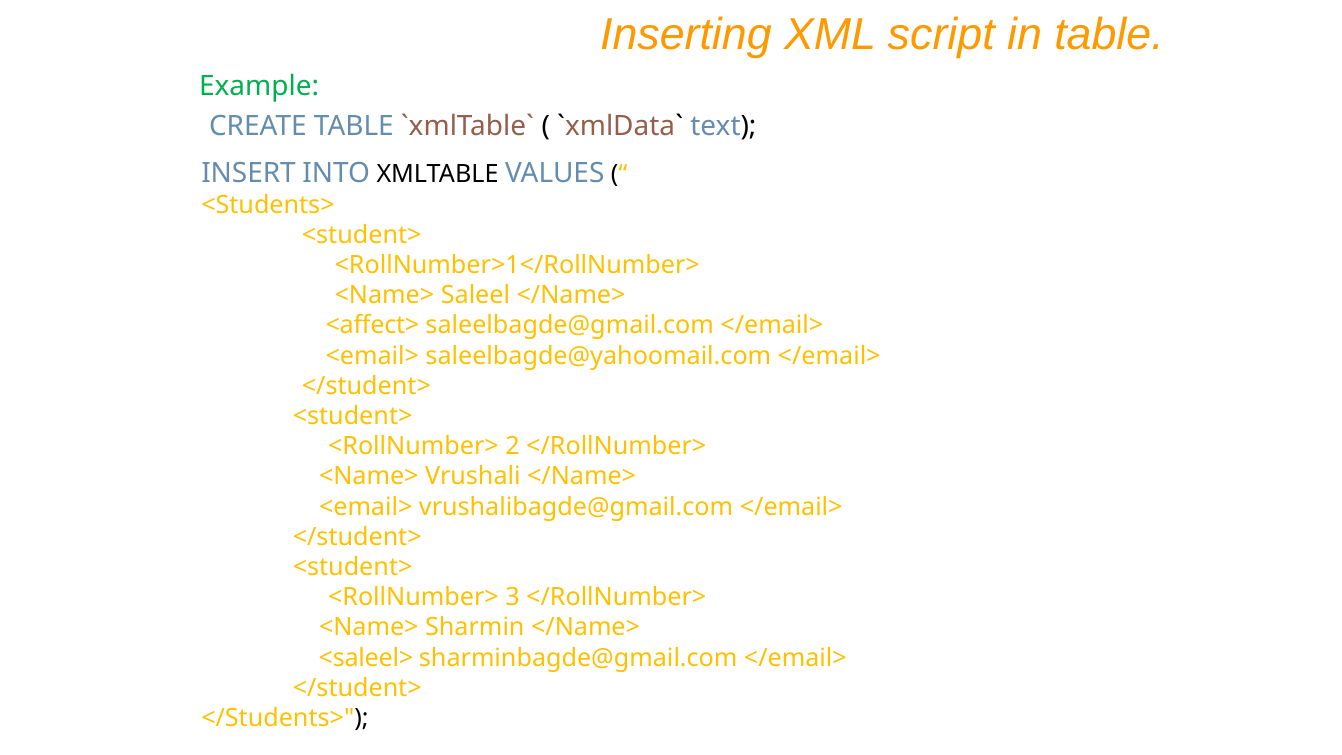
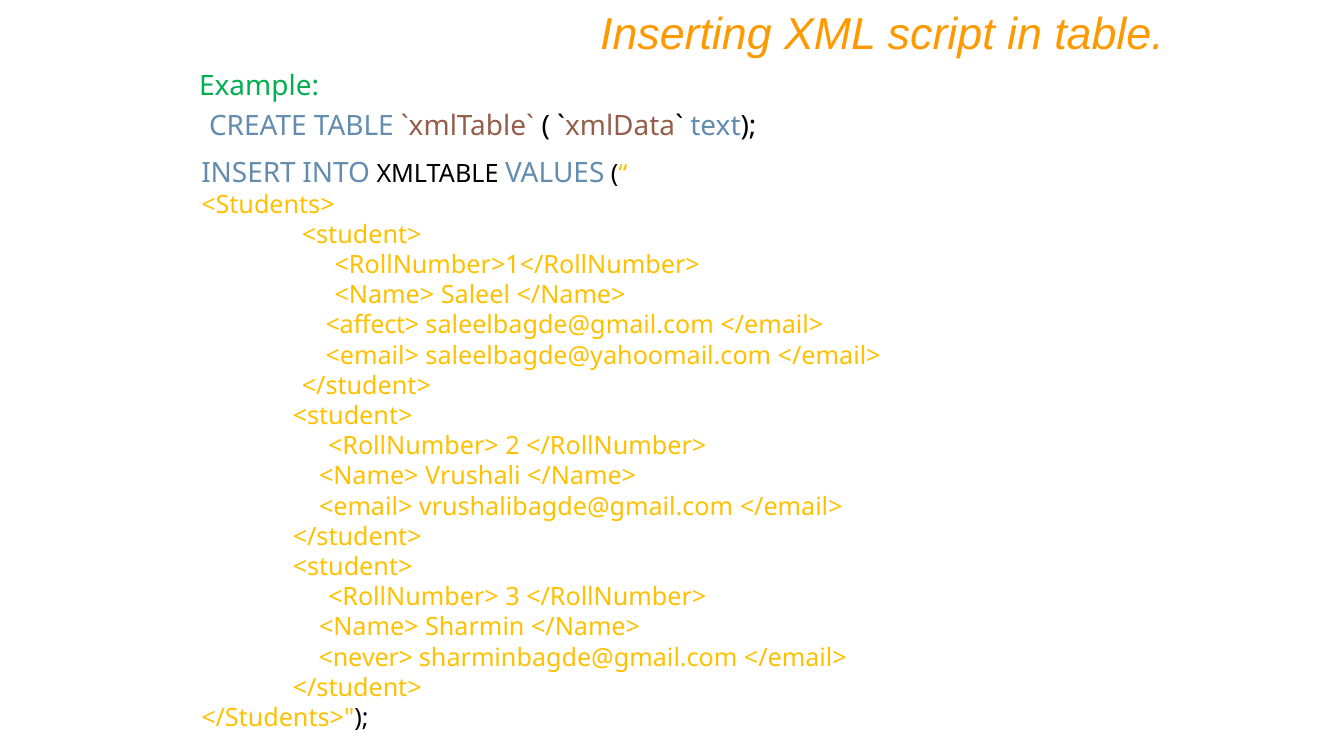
<saleel>: <saleel> -> <never> (366, 658)
